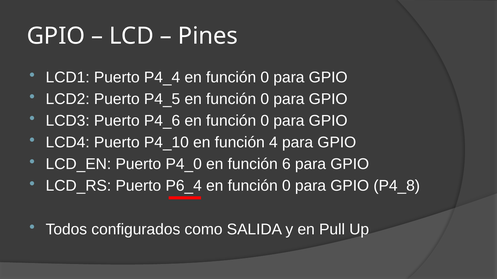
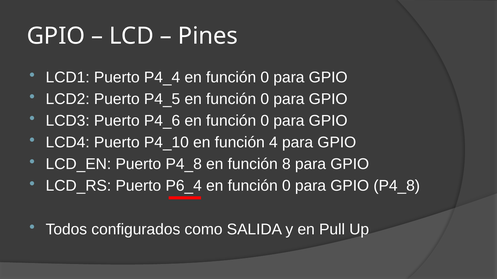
Puerto P4_0: P4_0 -> P4_8 (184, 164)
6: 6 -> 8 (286, 164)
